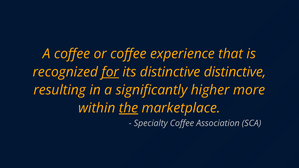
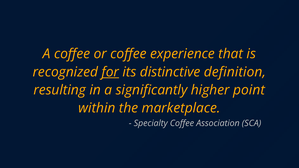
distinctive distinctive: distinctive -> definition (235, 72)
more: more -> point (249, 90)
the underline: present -> none (129, 108)
